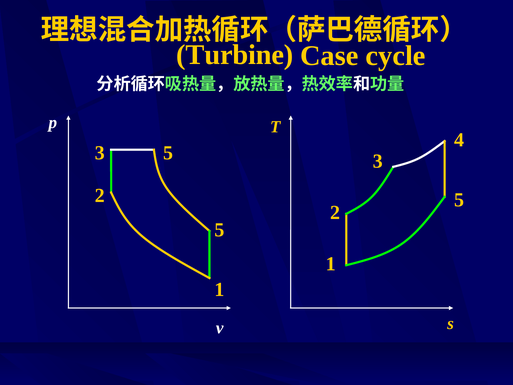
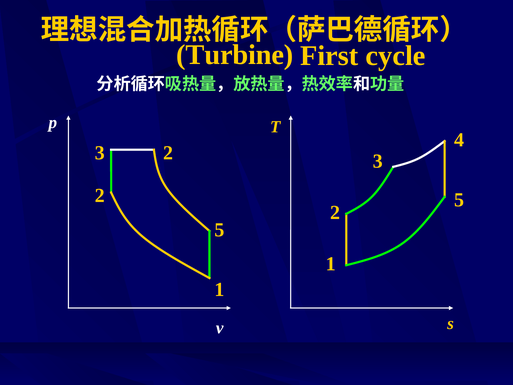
Case: Case -> First (329, 56)
3 5: 5 -> 2 (168, 153)
